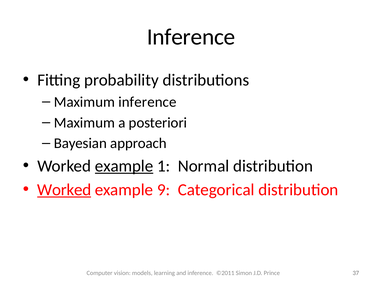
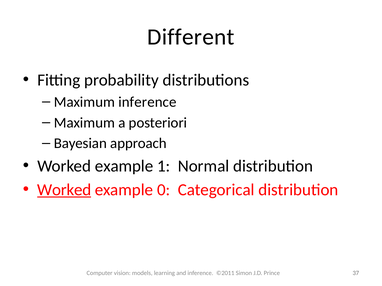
Inference: Inference -> Different (191, 37)
example underline: present -> none (124, 166)
9: 9 -> 0 (164, 190)
